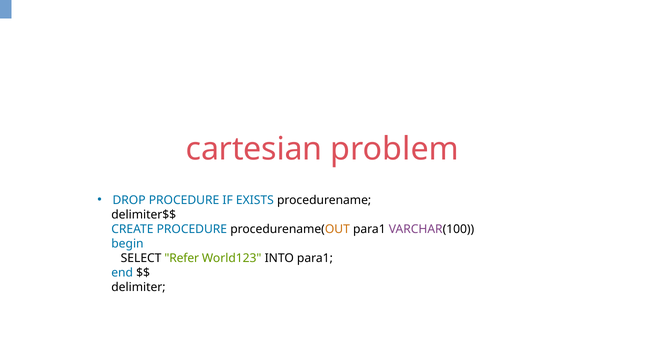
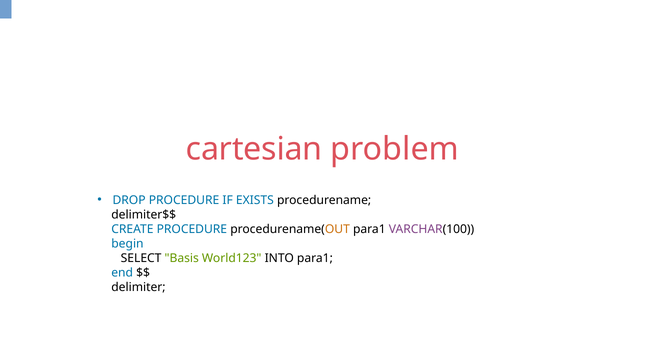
Refer: Refer -> Basis (182, 258)
